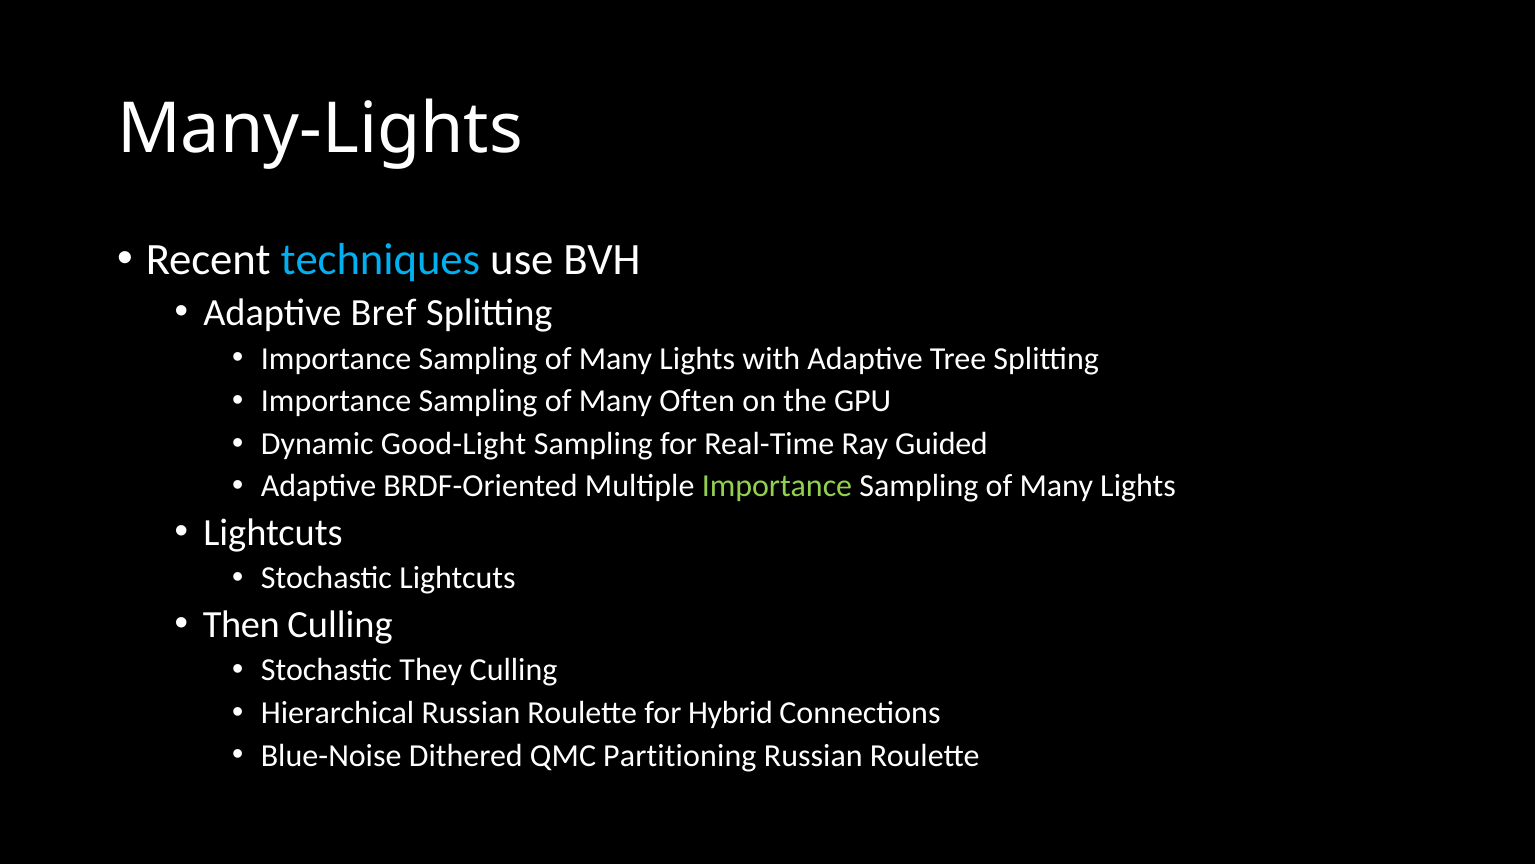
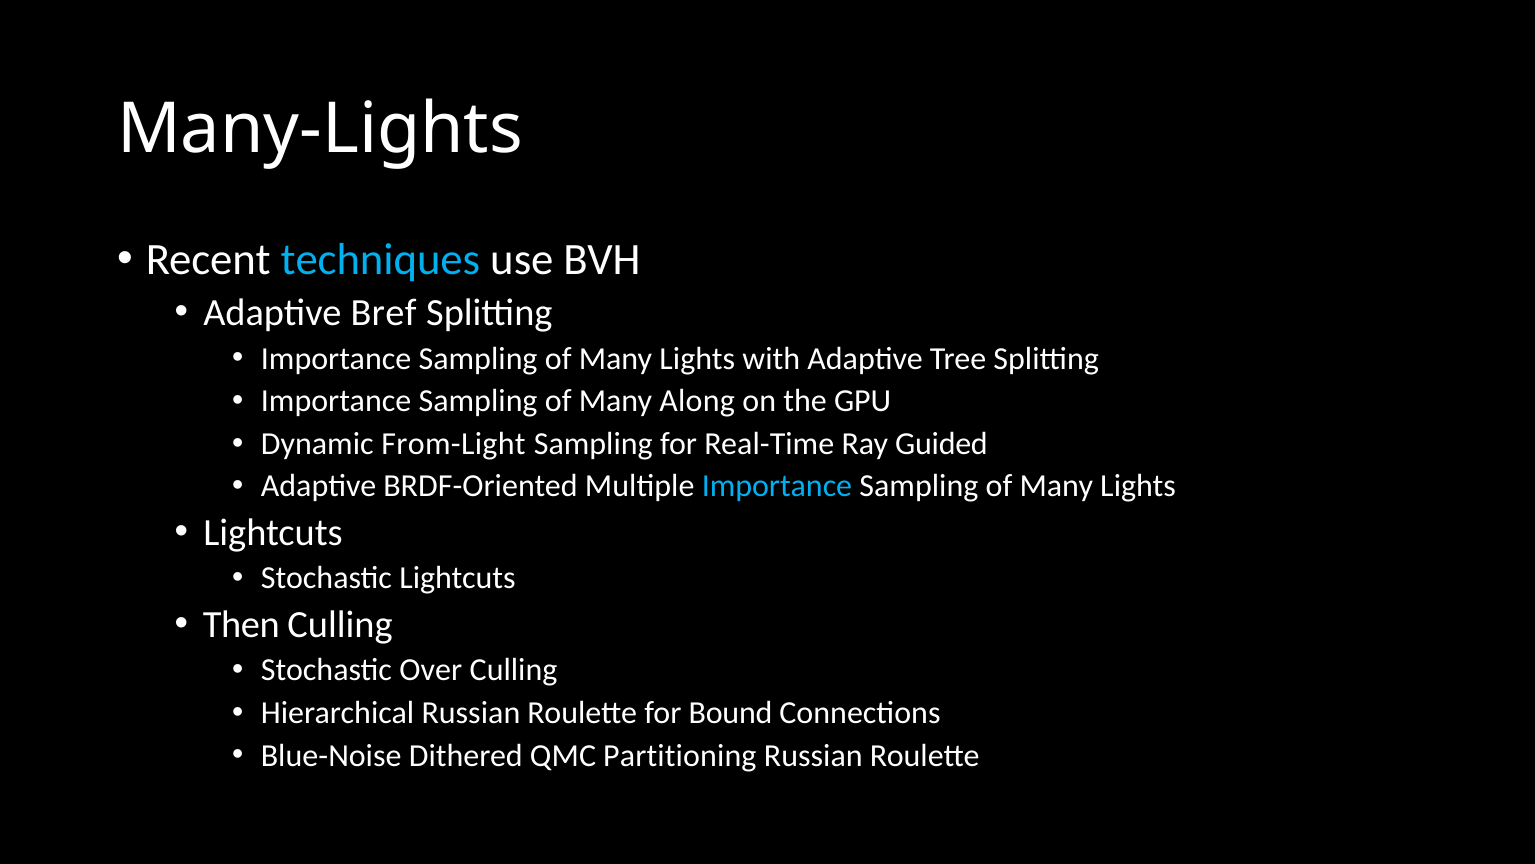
Often: Often -> Along (697, 401)
Good-Light: Good-Light -> From-Light (454, 443)
Importance colour: light green -> light blue (777, 486)
They: They -> Over (431, 670)
Hybrid: Hybrid -> Bound (731, 713)
